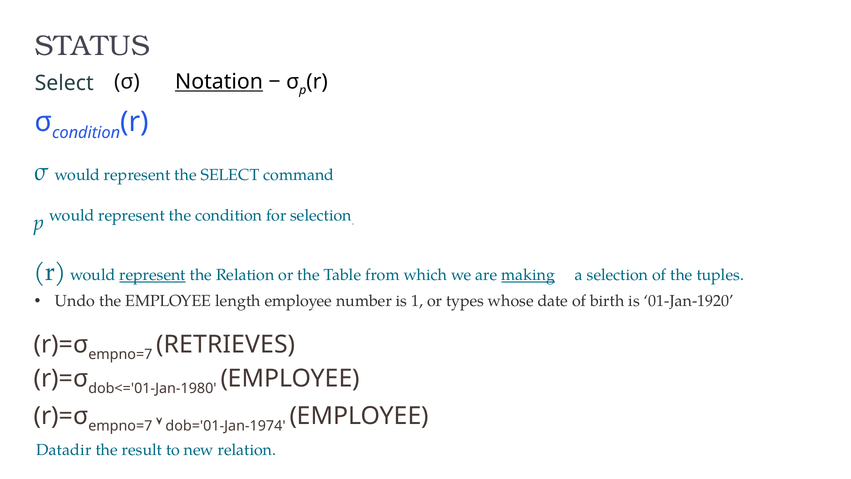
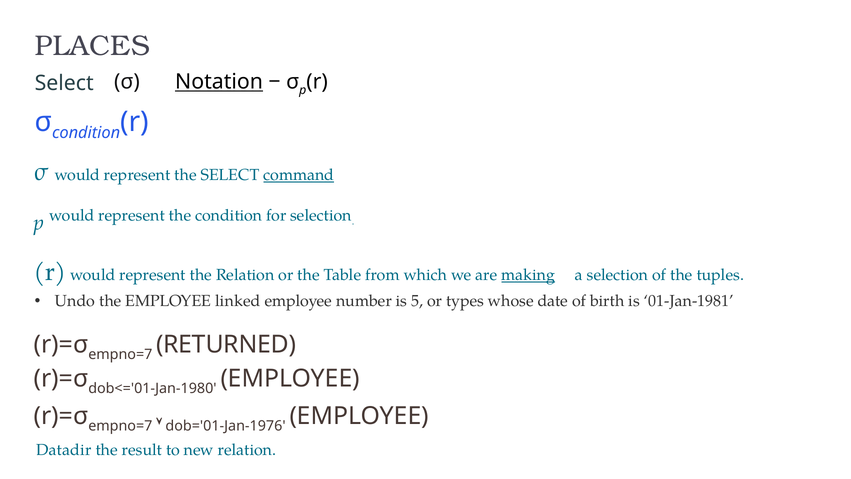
STATUS: STATUS -> PLACES (92, 46)
command underline: none -> present (299, 175)
represent underline: present -> none (153, 275)
length: length -> linked (238, 301)
1: 1 -> 5 (417, 301)
01-Jan-1920: 01-Jan-1920 -> 01-Jan-1981 (689, 301)
RETRIEVES: RETRIEVES -> RETURNED (226, 345)
dob='01-Jan-1974: dob='01-Jan-1974 -> dob='01-Jan-1976 (226, 426)
